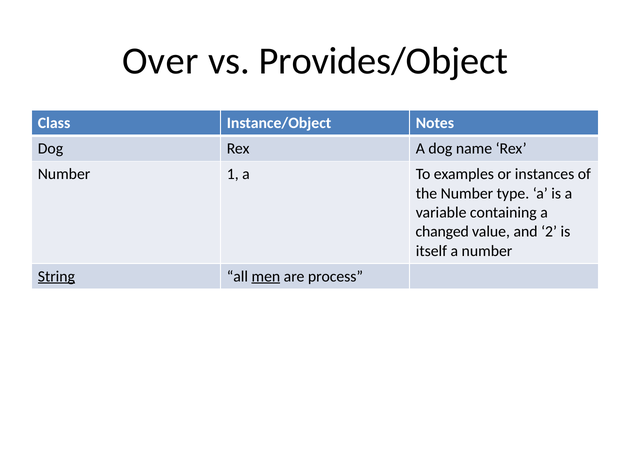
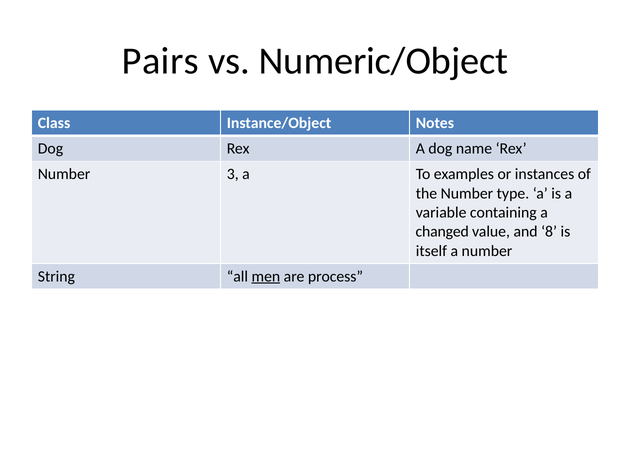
Over: Over -> Pairs (160, 61)
Provides/Object: Provides/Object -> Numeric/Object (383, 61)
1: 1 -> 3 (233, 174)
2: 2 -> 8 (549, 232)
String underline: present -> none (56, 277)
